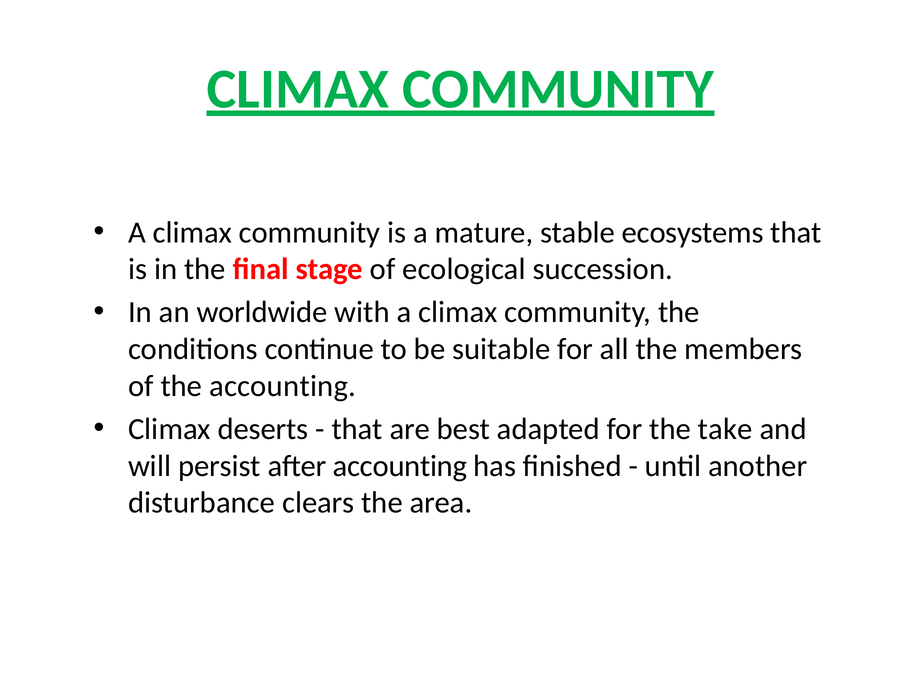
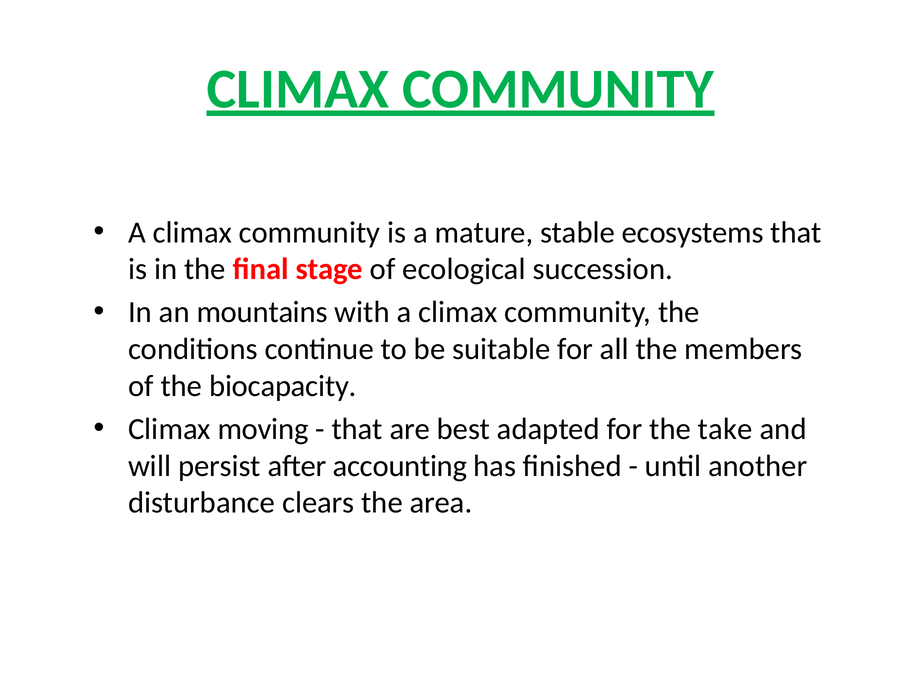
worldwide: worldwide -> mountains (262, 312)
the accounting: accounting -> biocapacity (283, 386)
deserts: deserts -> moving (263, 429)
